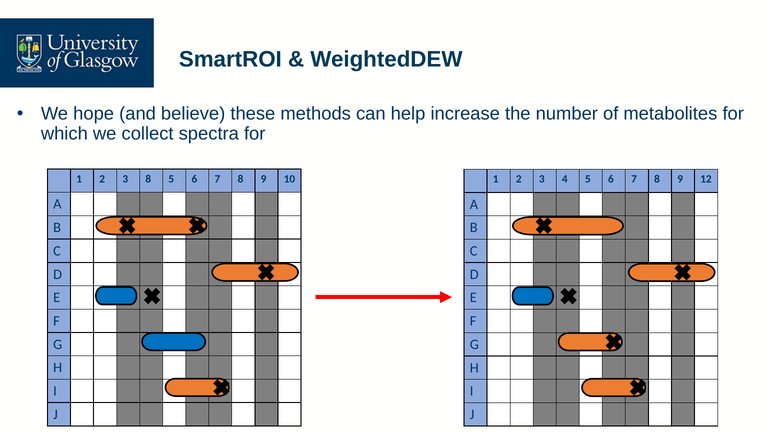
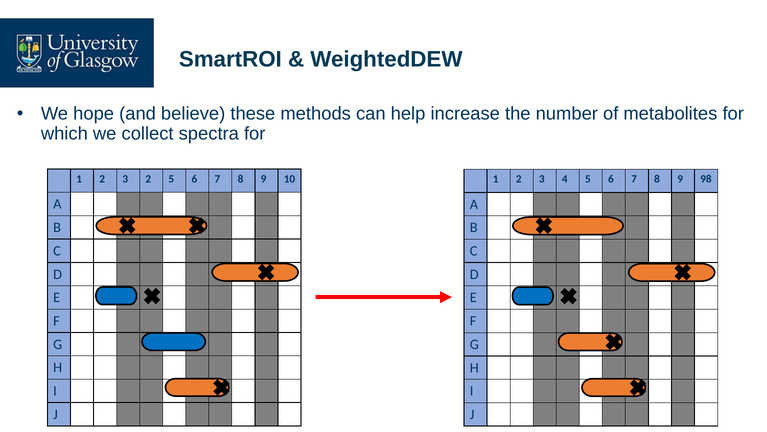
3 8: 8 -> 2 (148, 179)
12: 12 -> 98 (706, 179)
